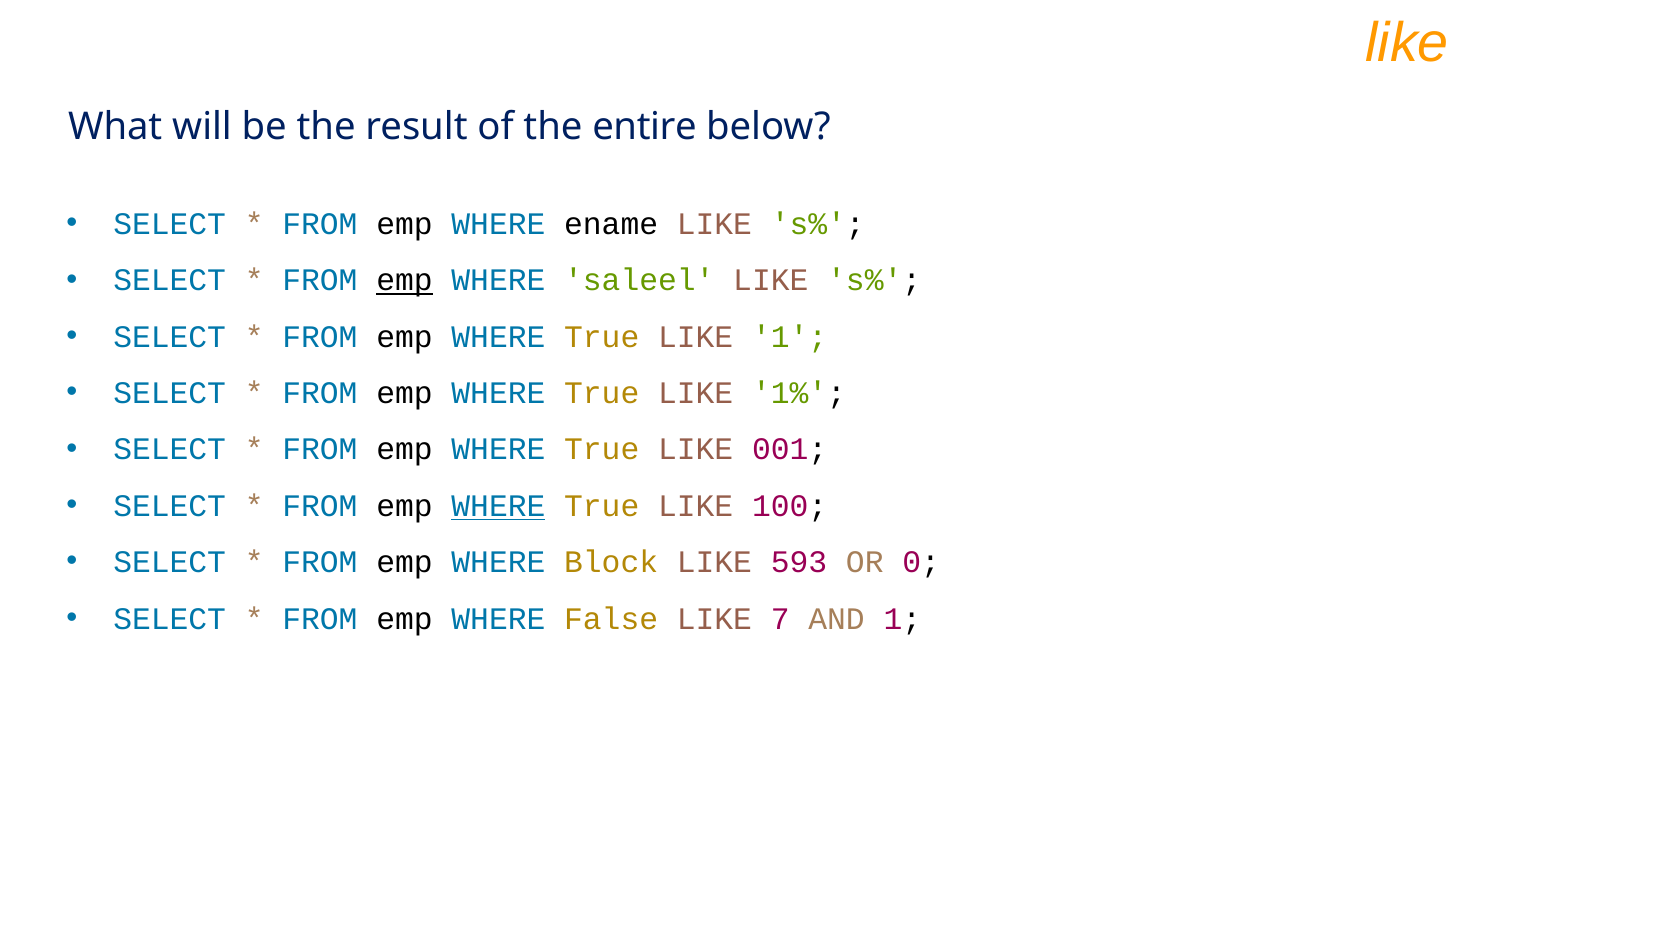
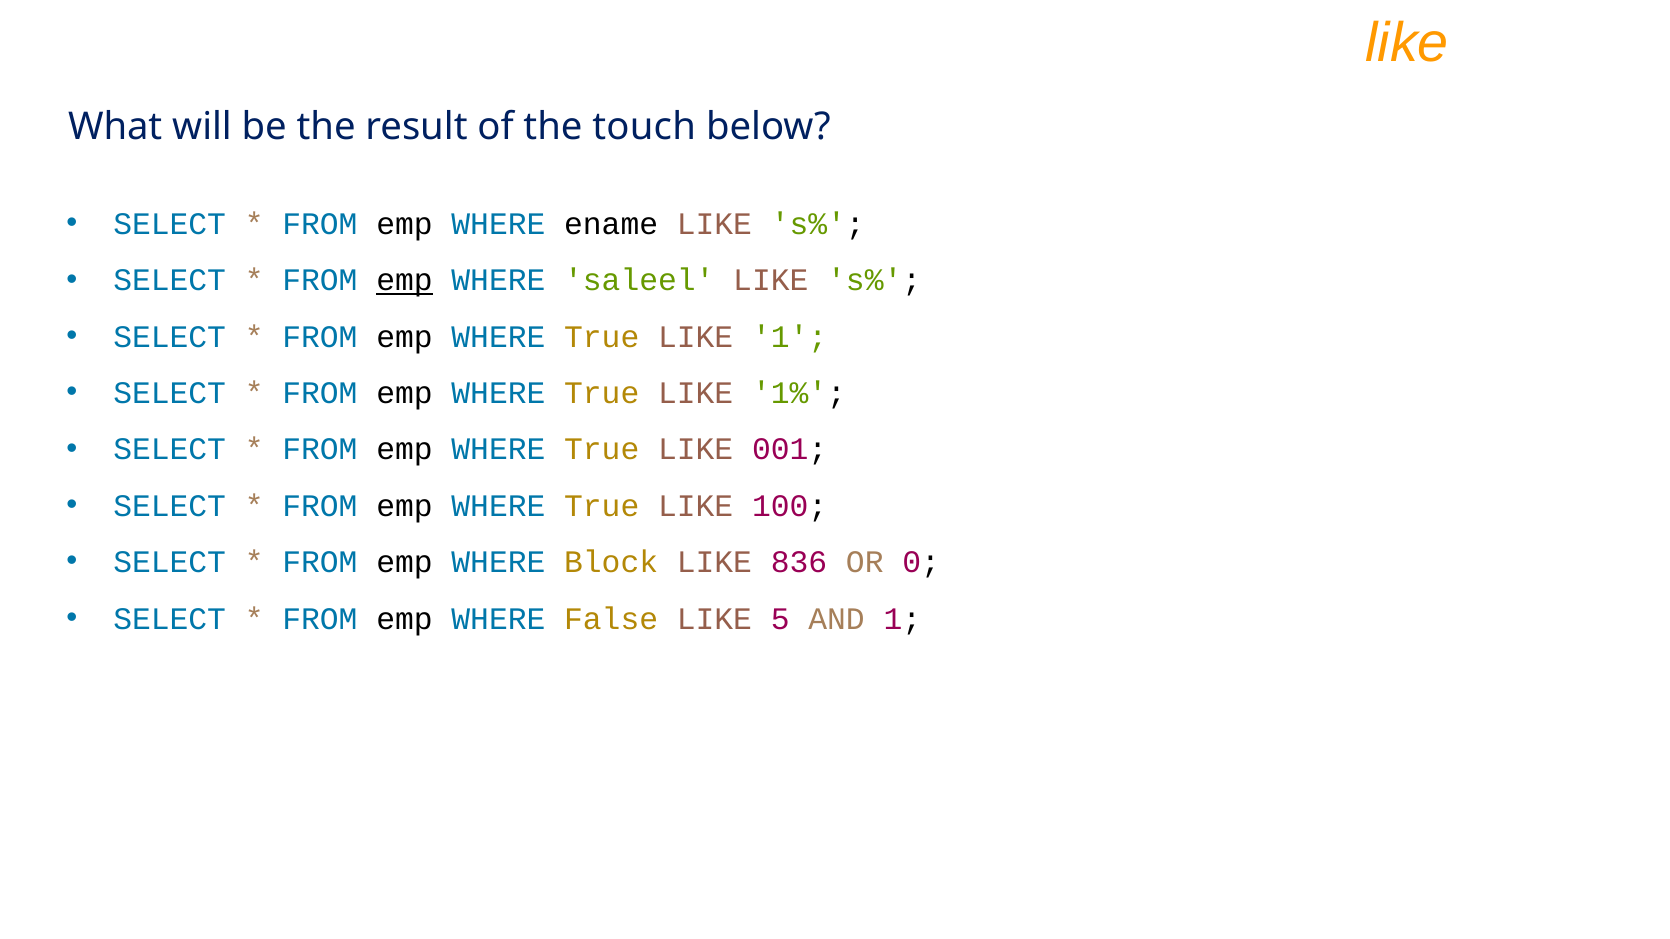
entire: entire -> touch (644, 127)
WHERE underline: present -> none (498, 506)
593: 593 -> 836 (799, 563)
7: 7 -> 5 (780, 619)
